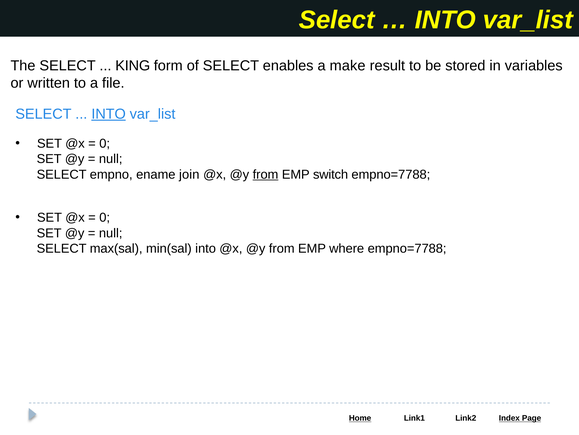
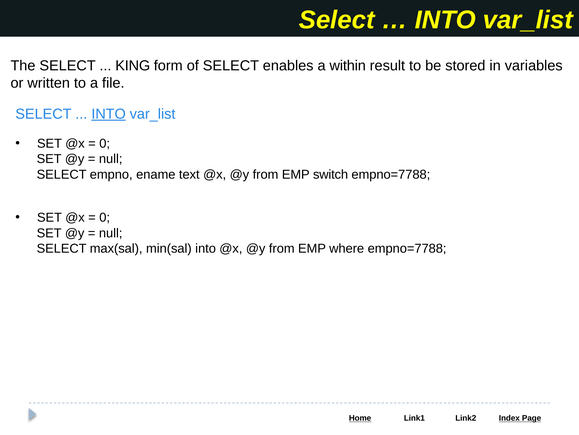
make: make -> within (348, 66)
join: join -> text (189, 174)
from underline: present -> none (266, 174)
